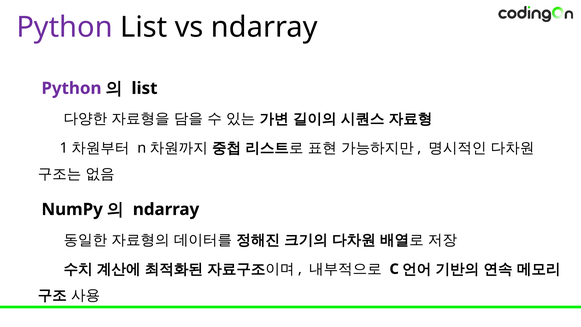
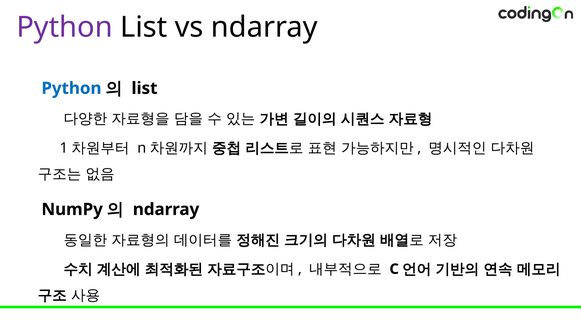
Python colour: purple -> blue (71, 88)
